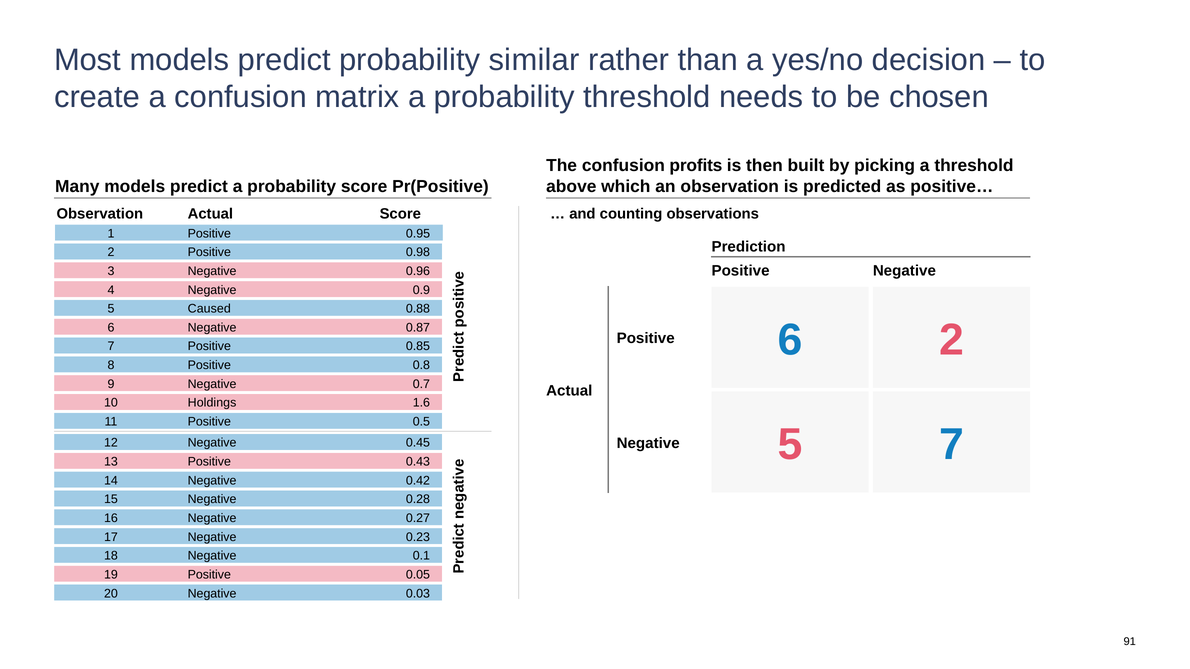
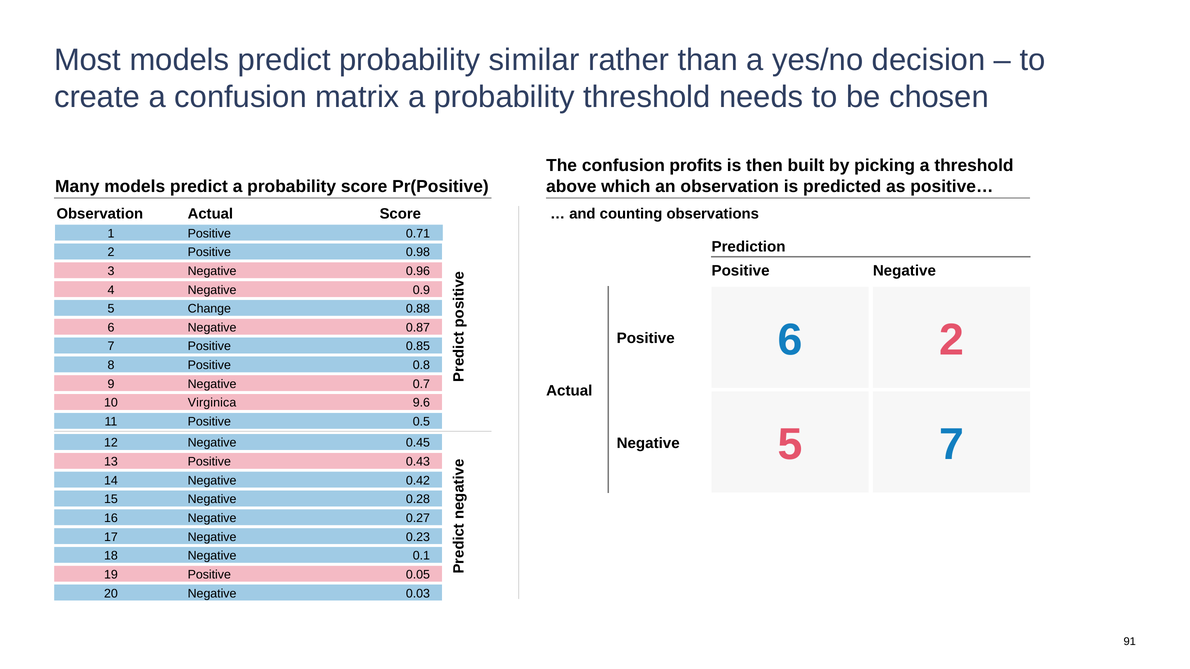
0.95: 0.95 -> 0.71 (418, 234)
Caused: Caused -> Change (209, 309)
Holdings: Holdings -> Virginica (212, 403)
1.6: 1.6 -> 9.6 (421, 403)
